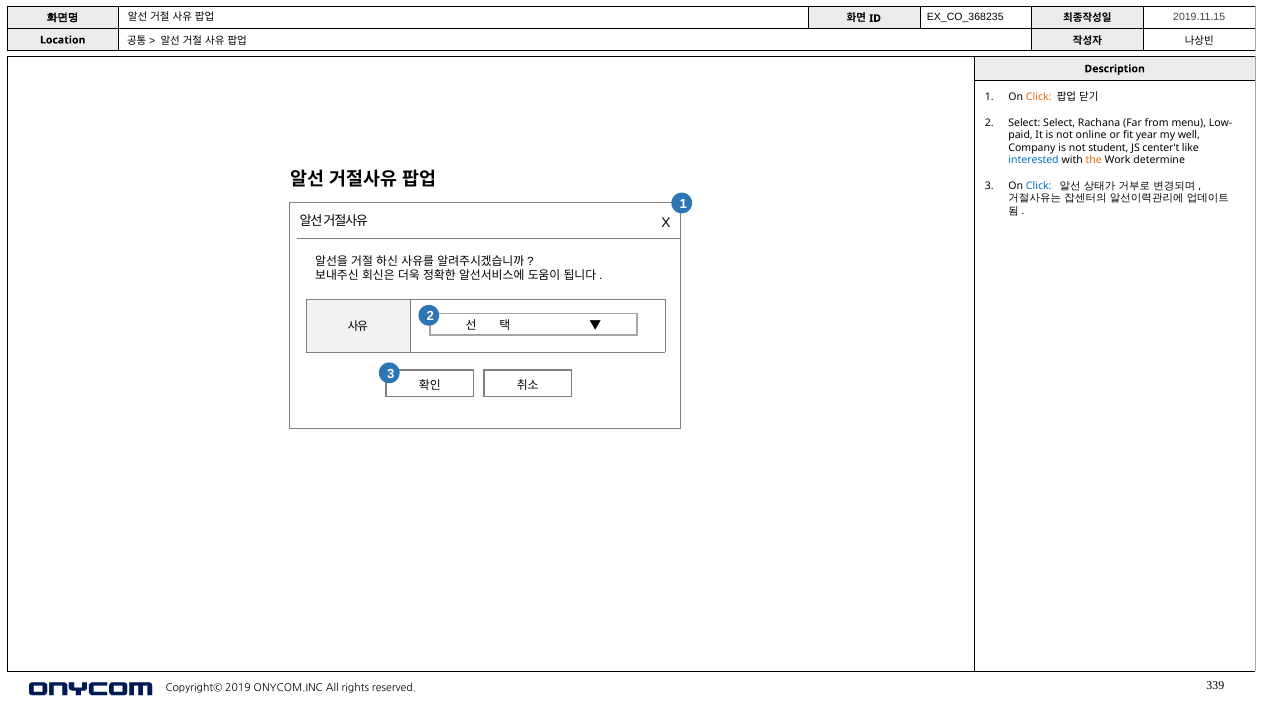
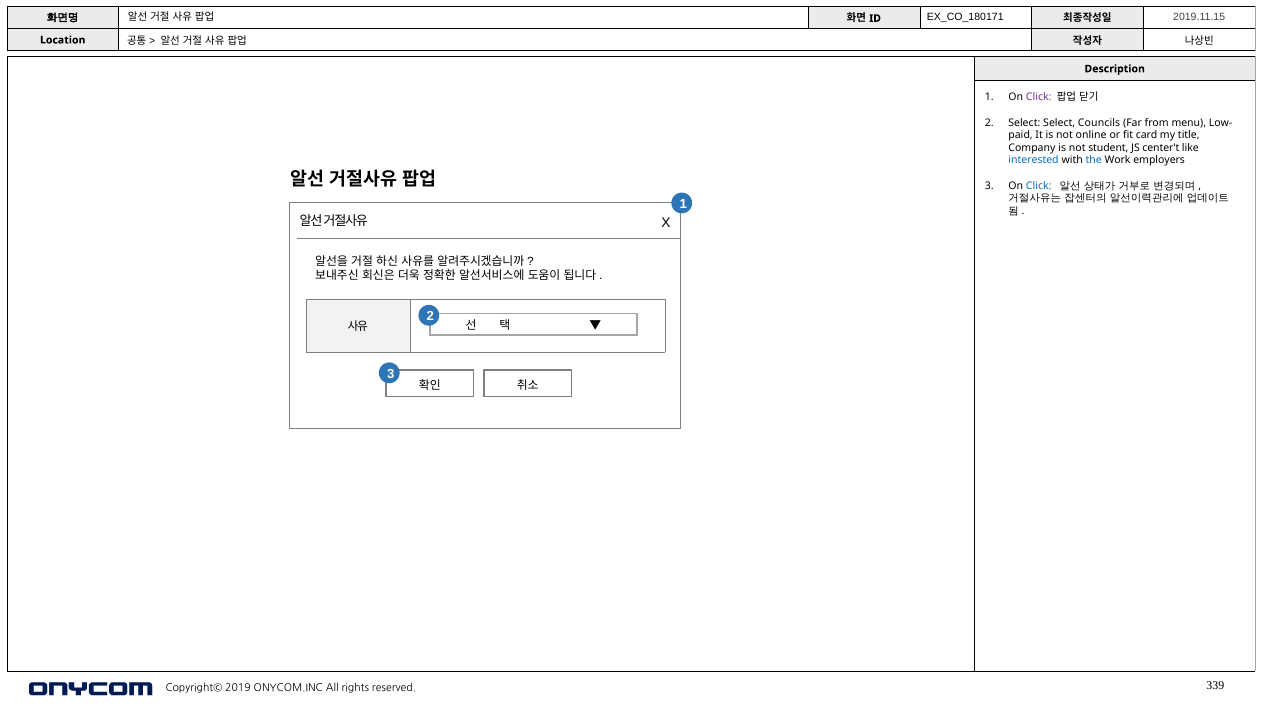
EX_CO_368235: EX_CO_368235 -> EX_CO_180171 (965, 17)
Click colour: orange -> purple (1039, 97)
Rachana: Rachana -> Councils (1099, 123)
year: year -> card (1147, 135)
well: well -> title (1189, 135)
the colour: orange -> blue (1094, 160)
determine: determine -> employers (1159, 160)
